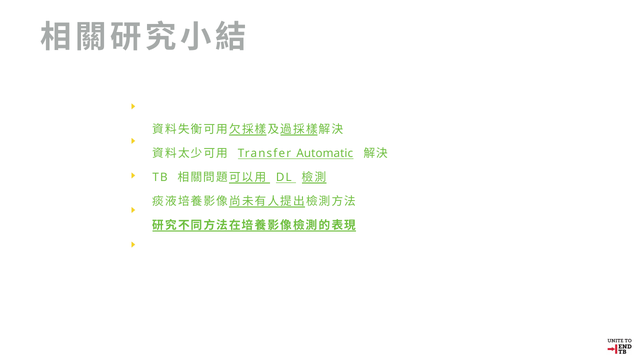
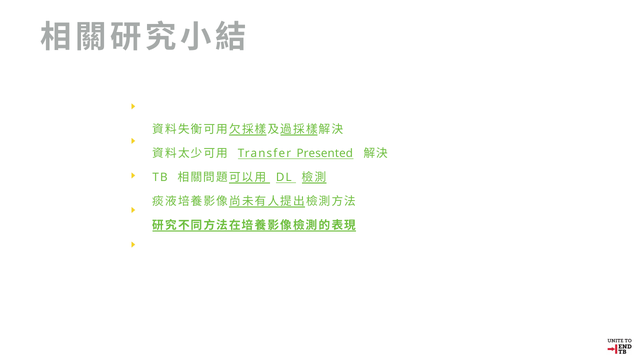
Automatic: Automatic -> Presented (325, 153)
